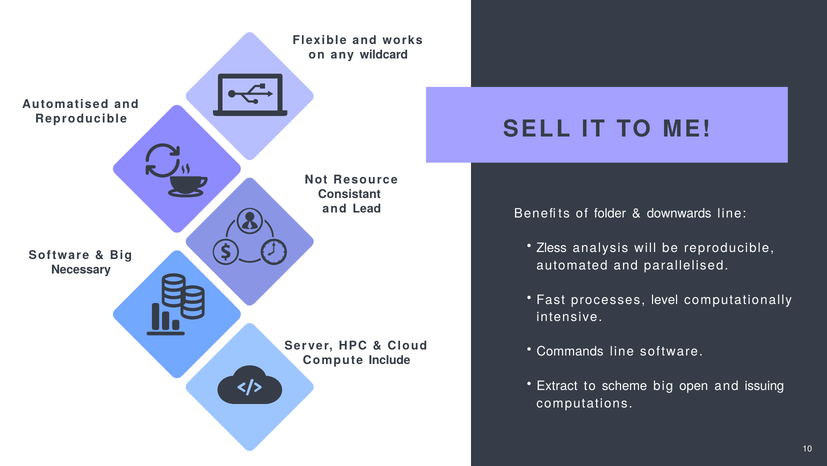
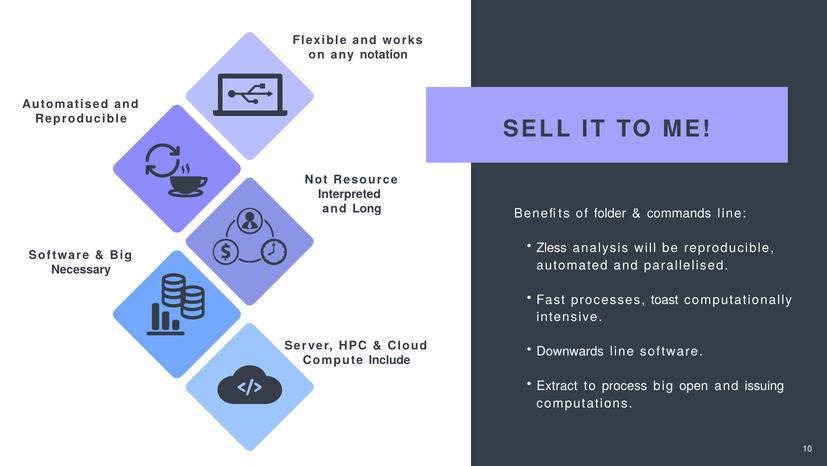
wildcard: wildcard -> notation (384, 55)
Consistant: Consistant -> Interpreted (349, 194)
Lead: Lead -> Long (367, 208)
downwards: downwards -> commands (679, 213)
level: level -> toast (665, 300)
Commands: Commands -> Downwards (570, 351)
scheme: scheme -> process (625, 386)
